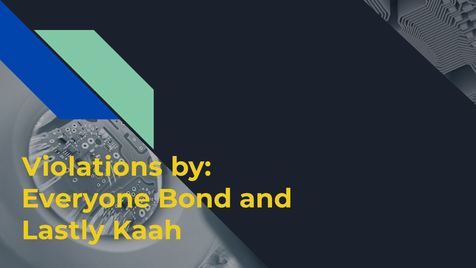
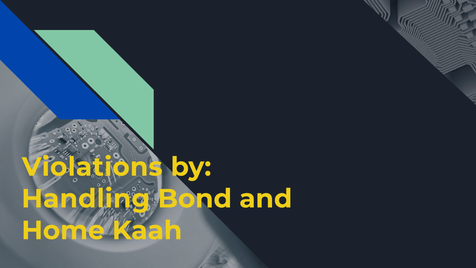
Everyone: Everyone -> Handling (86, 199)
Lastly: Lastly -> Home (63, 230)
